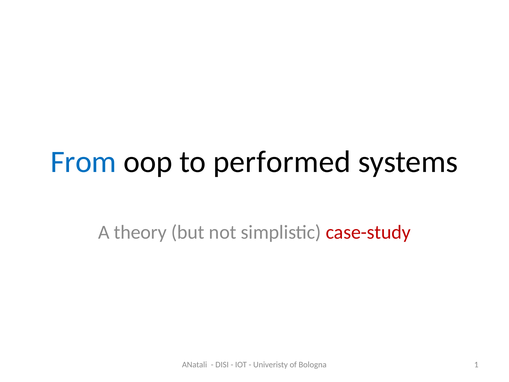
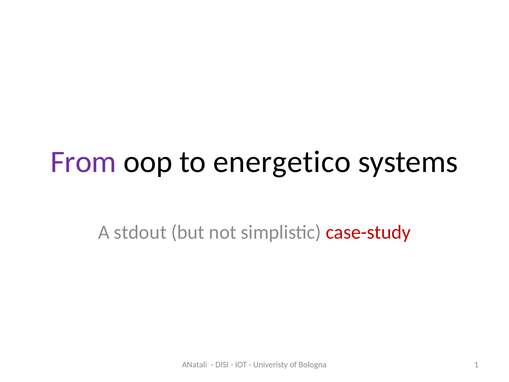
From colour: blue -> purple (83, 162)
performed: performed -> energetico (282, 162)
theory: theory -> stdout (140, 232)
